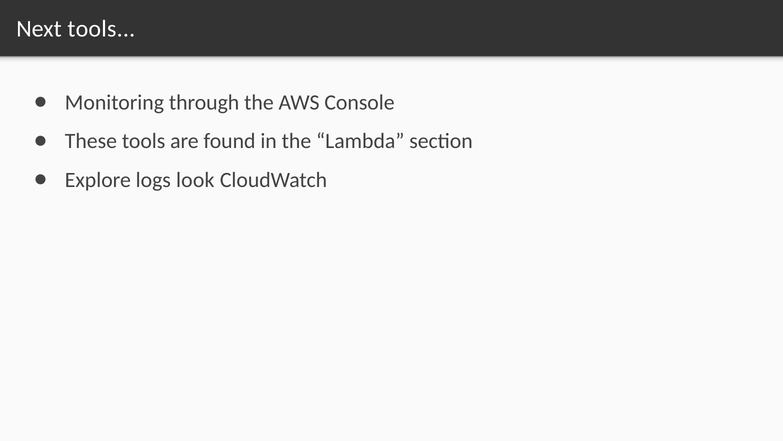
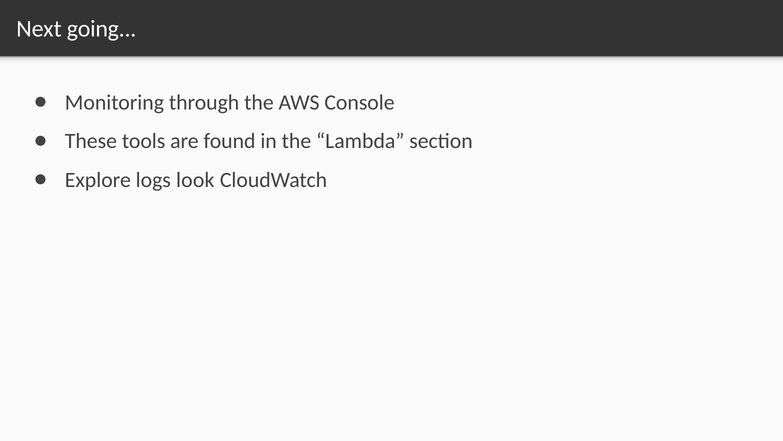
Next tools: tools -> going (102, 29)
